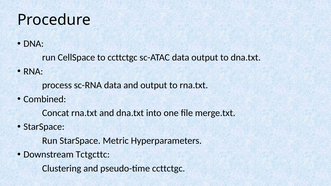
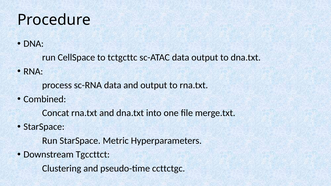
to ccttctgc: ccttctgc -> tctgcttc (122, 58)
Tctgcttc: Tctgcttc -> Tgccttct (93, 155)
